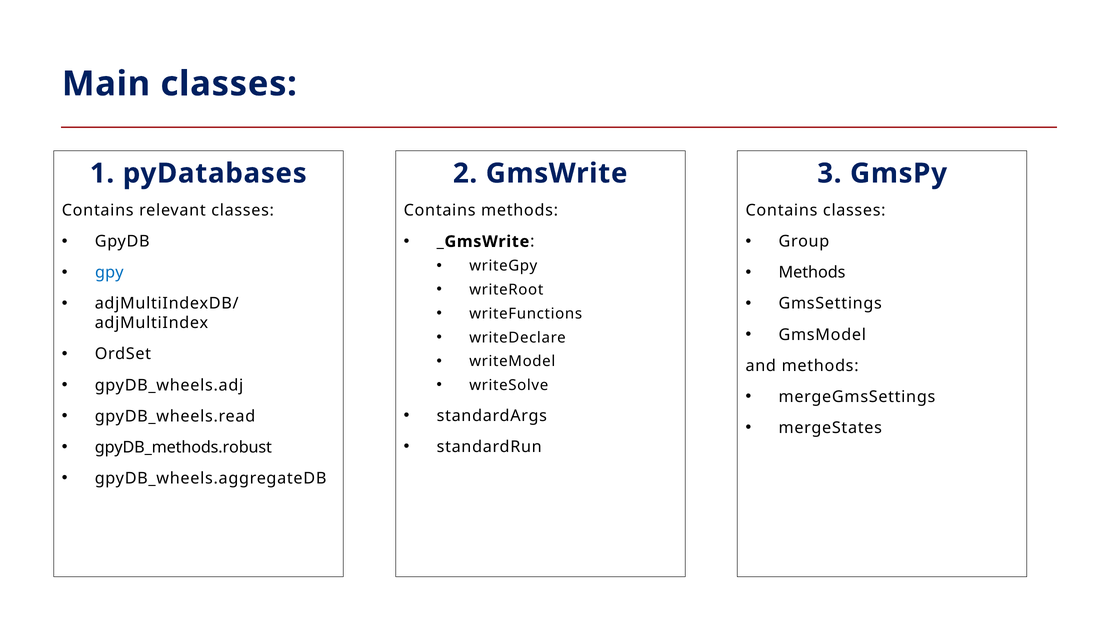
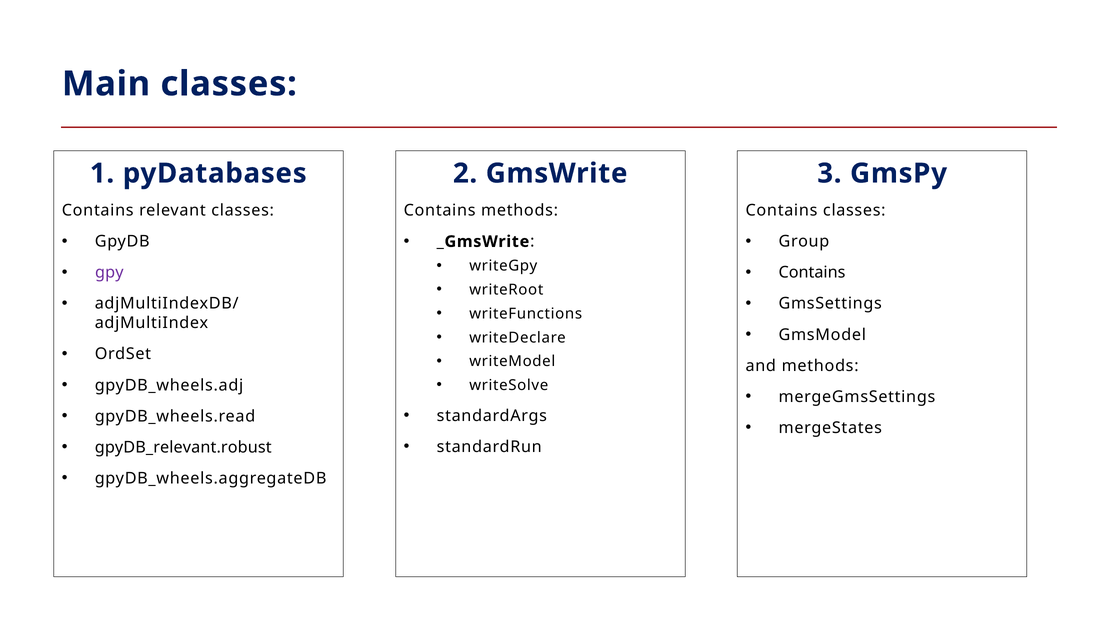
gpy colour: blue -> purple (109, 273)
Methods: Methods -> Contains (812, 273)
gpyDB_methods.robust: gpyDB_methods.robust -> gpyDB_relevant.robust (183, 447)
